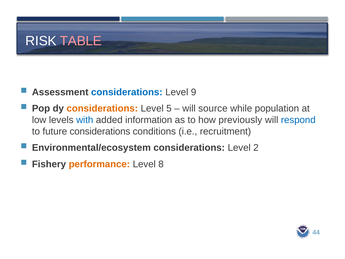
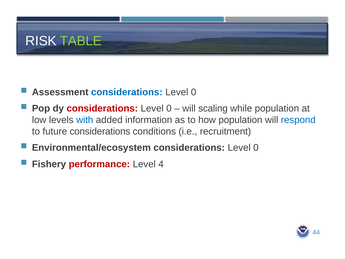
TABLE colour: pink -> light green (81, 41)
9: 9 -> 0 (194, 92)
considerations colour: orange -> red (102, 108)
5: 5 -> 0 (169, 108)
source: source -> scaling (213, 108)
how previously: previously -> population (240, 120)
Environmental/ecosystem considerations Level 2: 2 -> 0 (256, 148)
performance colour: orange -> red (99, 164)
8: 8 -> 4 (161, 164)
